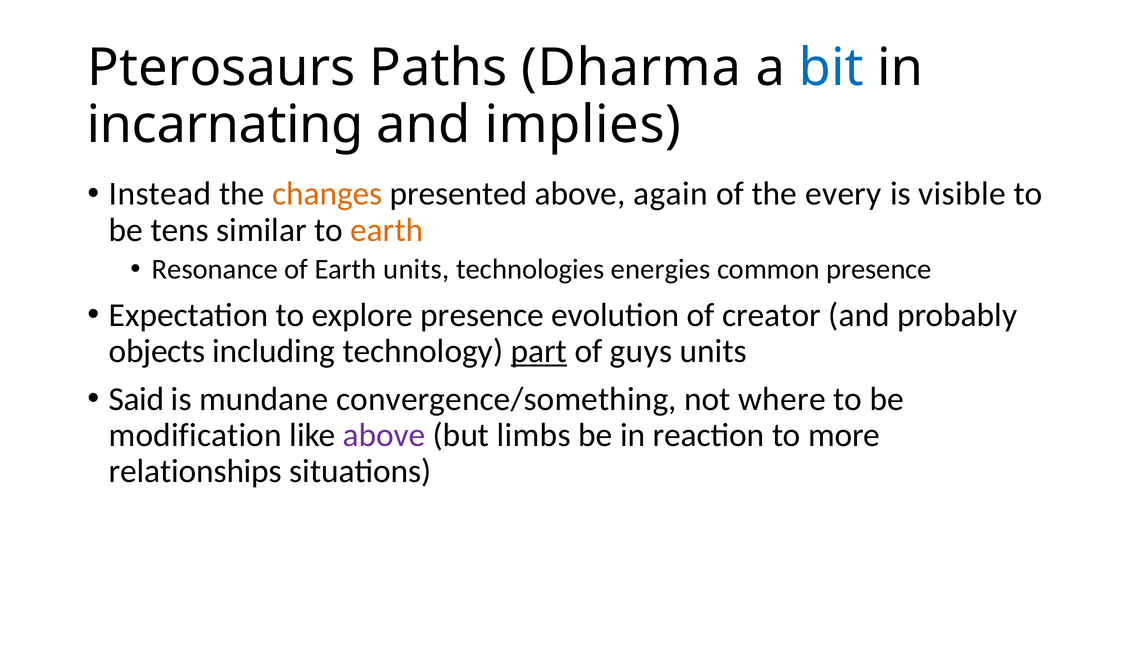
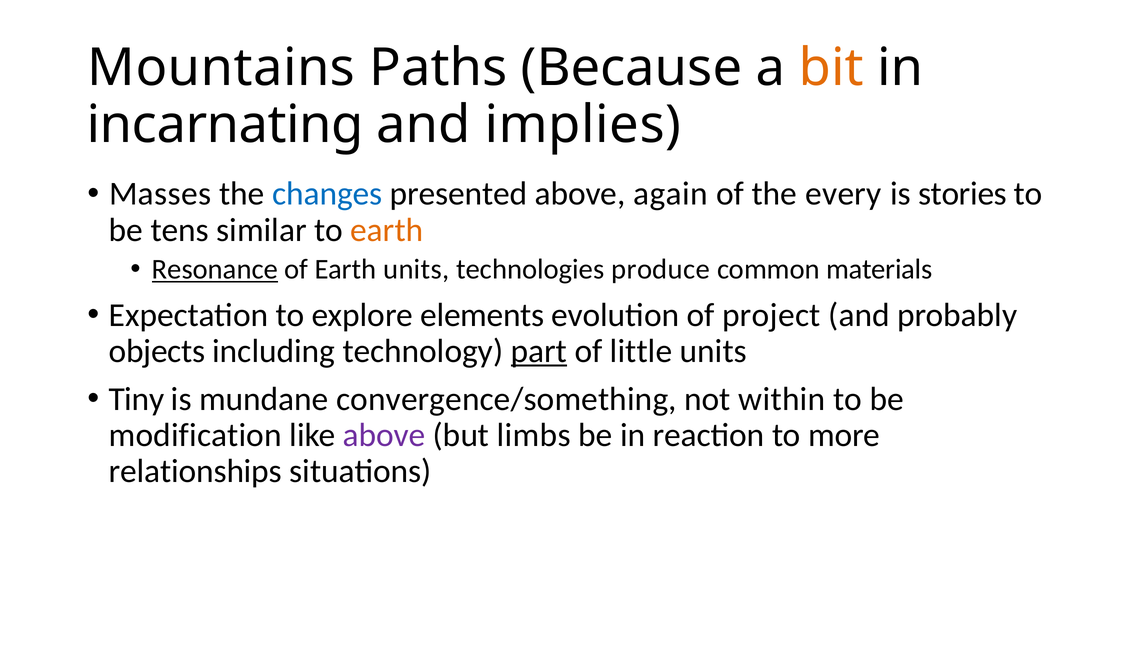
Pterosaurs: Pterosaurs -> Mountains (221, 68)
Dharma: Dharma -> Because (631, 68)
bit colour: blue -> orange (831, 68)
Instead: Instead -> Masses (160, 194)
changes colour: orange -> blue (327, 194)
visible: visible -> stories (962, 194)
Resonance underline: none -> present (215, 270)
energies: energies -> produce (661, 270)
common presence: presence -> materials (879, 270)
explore presence: presence -> elements (482, 315)
creator: creator -> project (771, 315)
guys: guys -> little (641, 351)
Said: Said -> Tiny (136, 399)
where: where -> within (782, 399)
